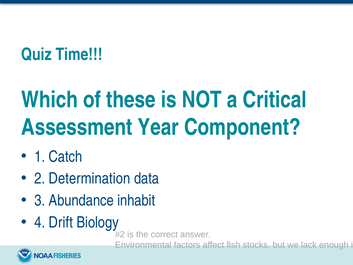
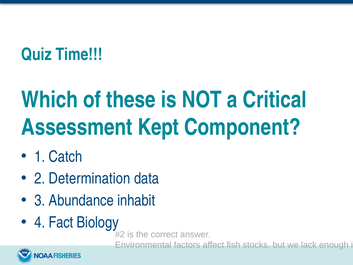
Year: Year -> Kept (158, 127)
Drift: Drift -> Fact (61, 222)
